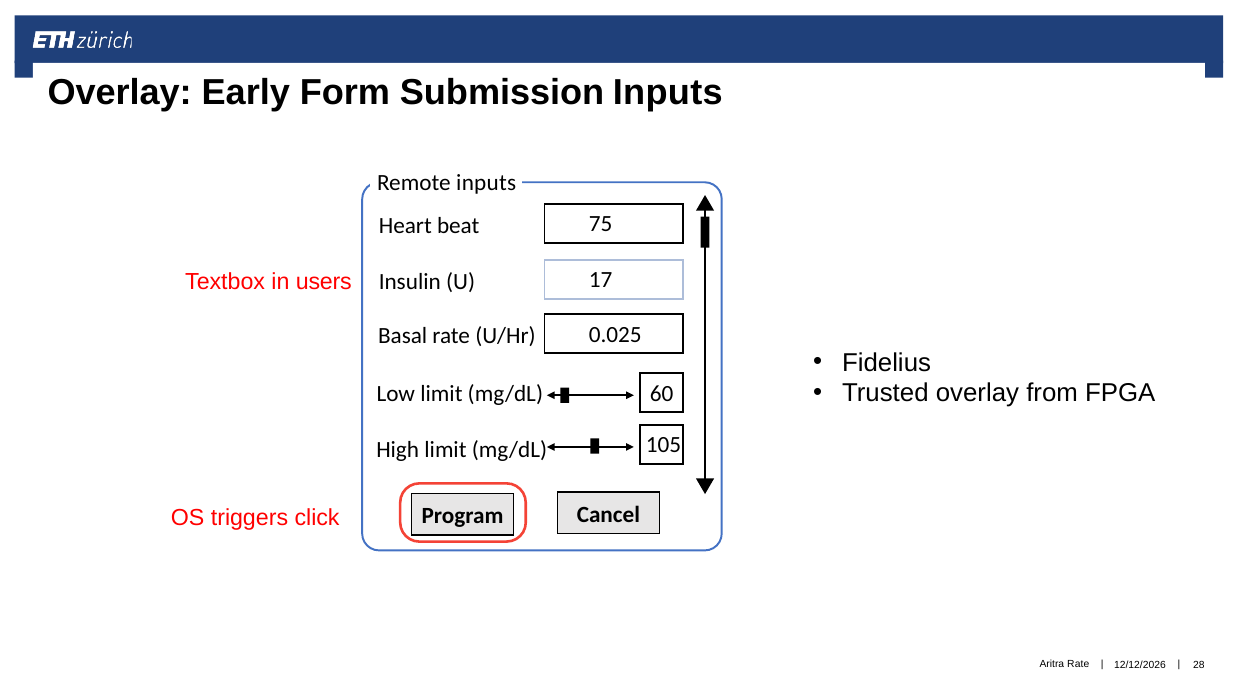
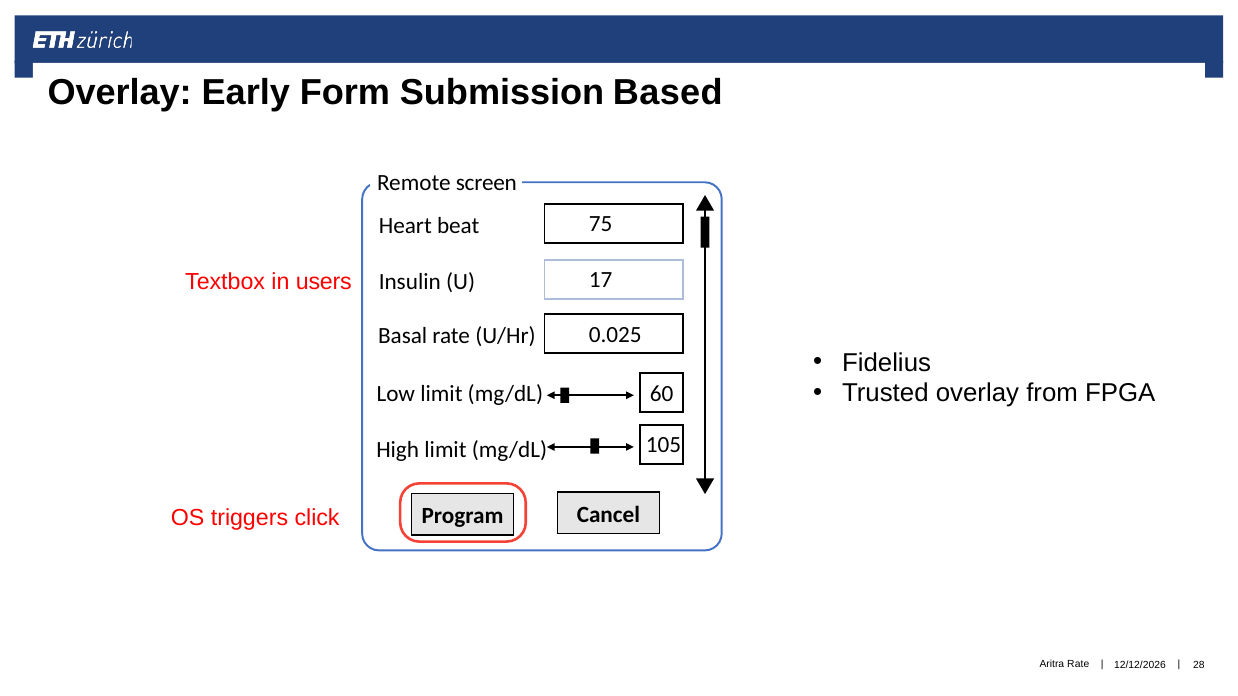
Submission Inputs: Inputs -> Based (668, 93)
Remote inputs: inputs -> screen (486, 183)
